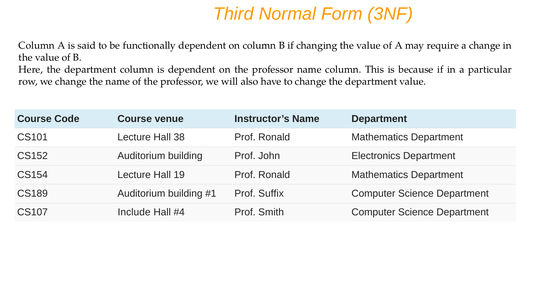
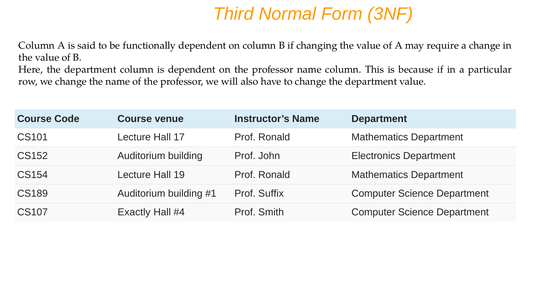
38: 38 -> 17 (179, 137)
Include: Include -> Exactly (134, 212)
